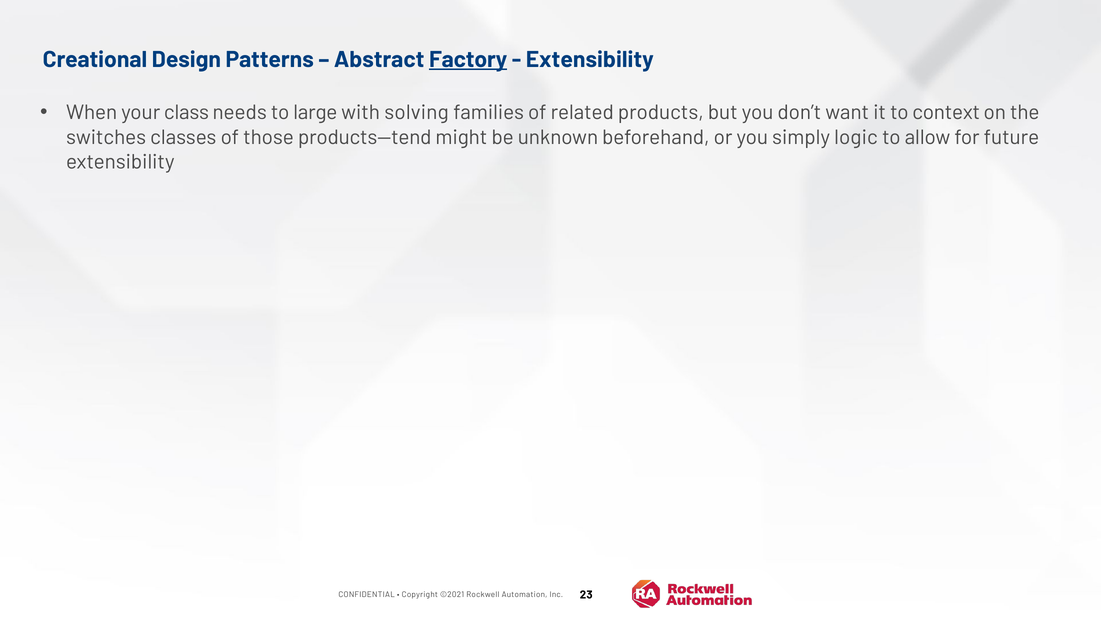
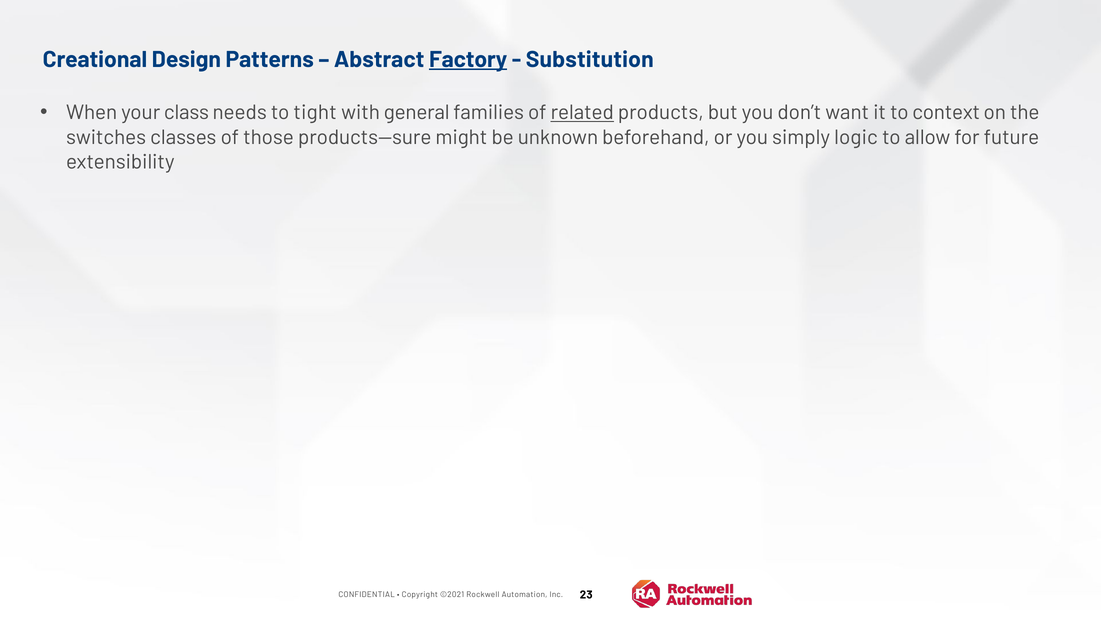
Extensibility: Extensibility -> Substitution (590, 60)
large: large -> tight (315, 113)
solving: solving -> general (417, 113)
related underline: none -> present (582, 113)
products—tend: products—tend -> products—sure (365, 137)
